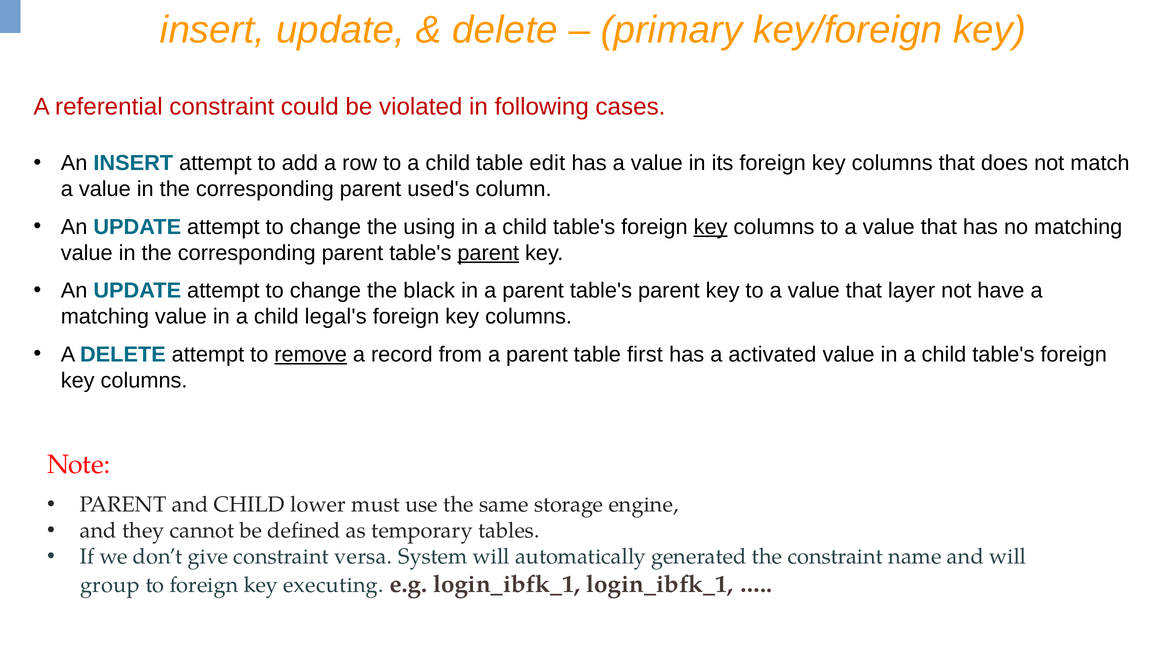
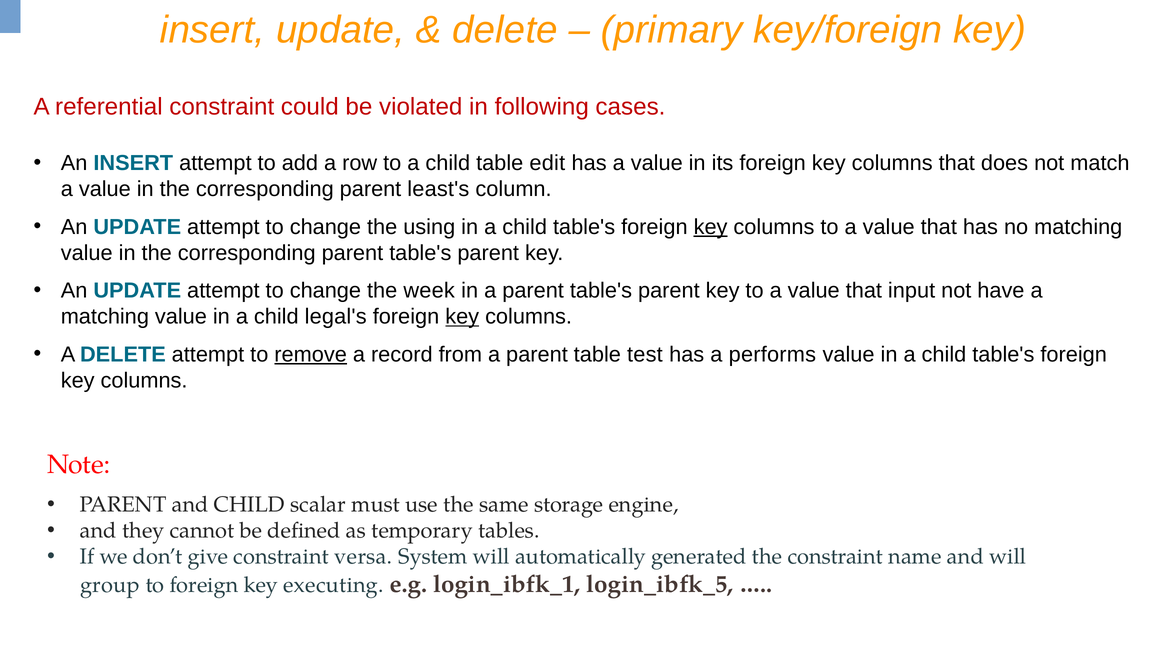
used's: used's -> least's (438, 189)
parent underline: present -> none (488, 253)
black: black -> week (429, 291)
layer: layer -> input (912, 291)
key underline: none -> present (462, 317)
first: first -> test (645, 355)
activated: activated -> performs (772, 355)
lower: lower -> scalar (318, 505)
login_ibfk_1 login_ibfk_1: login_ibfk_1 -> login_ibfk_5 (660, 585)
